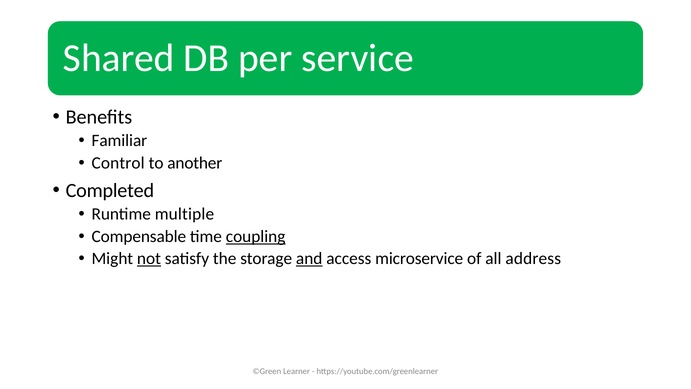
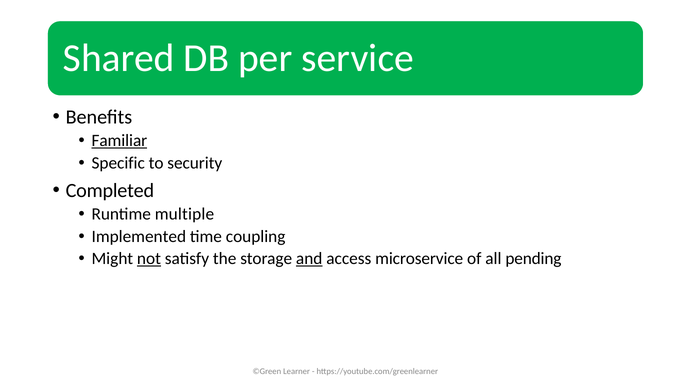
Familiar underline: none -> present (119, 141)
Control: Control -> Specific (118, 163)
another: another -> security (195, 163)
Compensable: Compensable -> Implemented (139, 236)
coupling underline: present -> none (256, 236)
address: address -> pending (533, 259)
